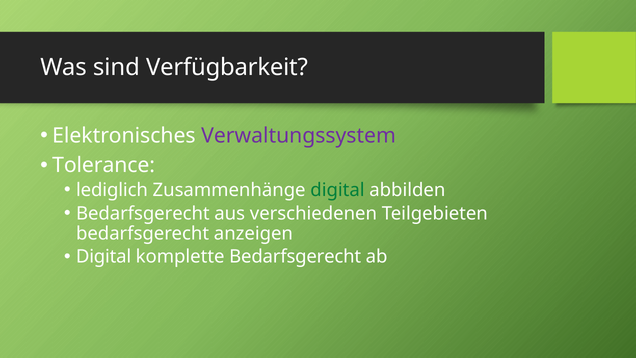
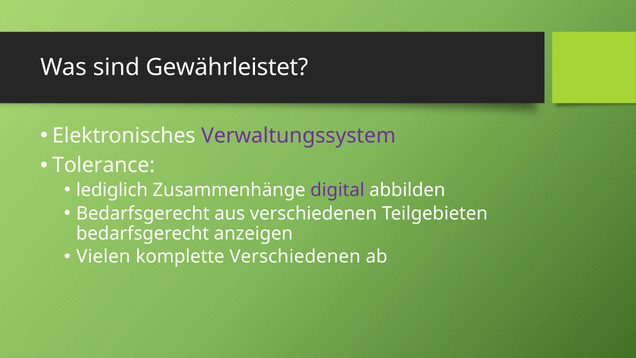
Verfügbarkeit: Verfügbarkeit -> Gewährleistet (227, 67)
digital colour: green -> purple (337, 190)
Digital: Digital -> Vielen (103, 257)
komplette Bedarfsgerecht: Bedarfsgerecht -> Verschiedenen (295, 257)
